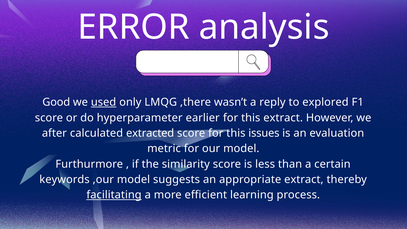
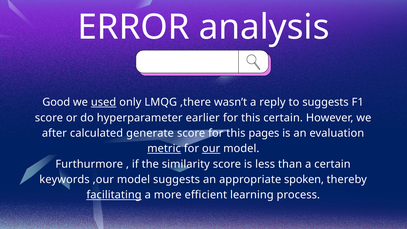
to explored: explored -> suggests (325, 102)
this extract: extract -> certain (283, 118)
extracted: extracted -> generate (150, 133)
issues: issues -> pages (264, 133)
metric underline: none -> present (164, 149)
our underline: none -> present (211, 149)
appropriate extract: extract -> spoken (304, 179)
